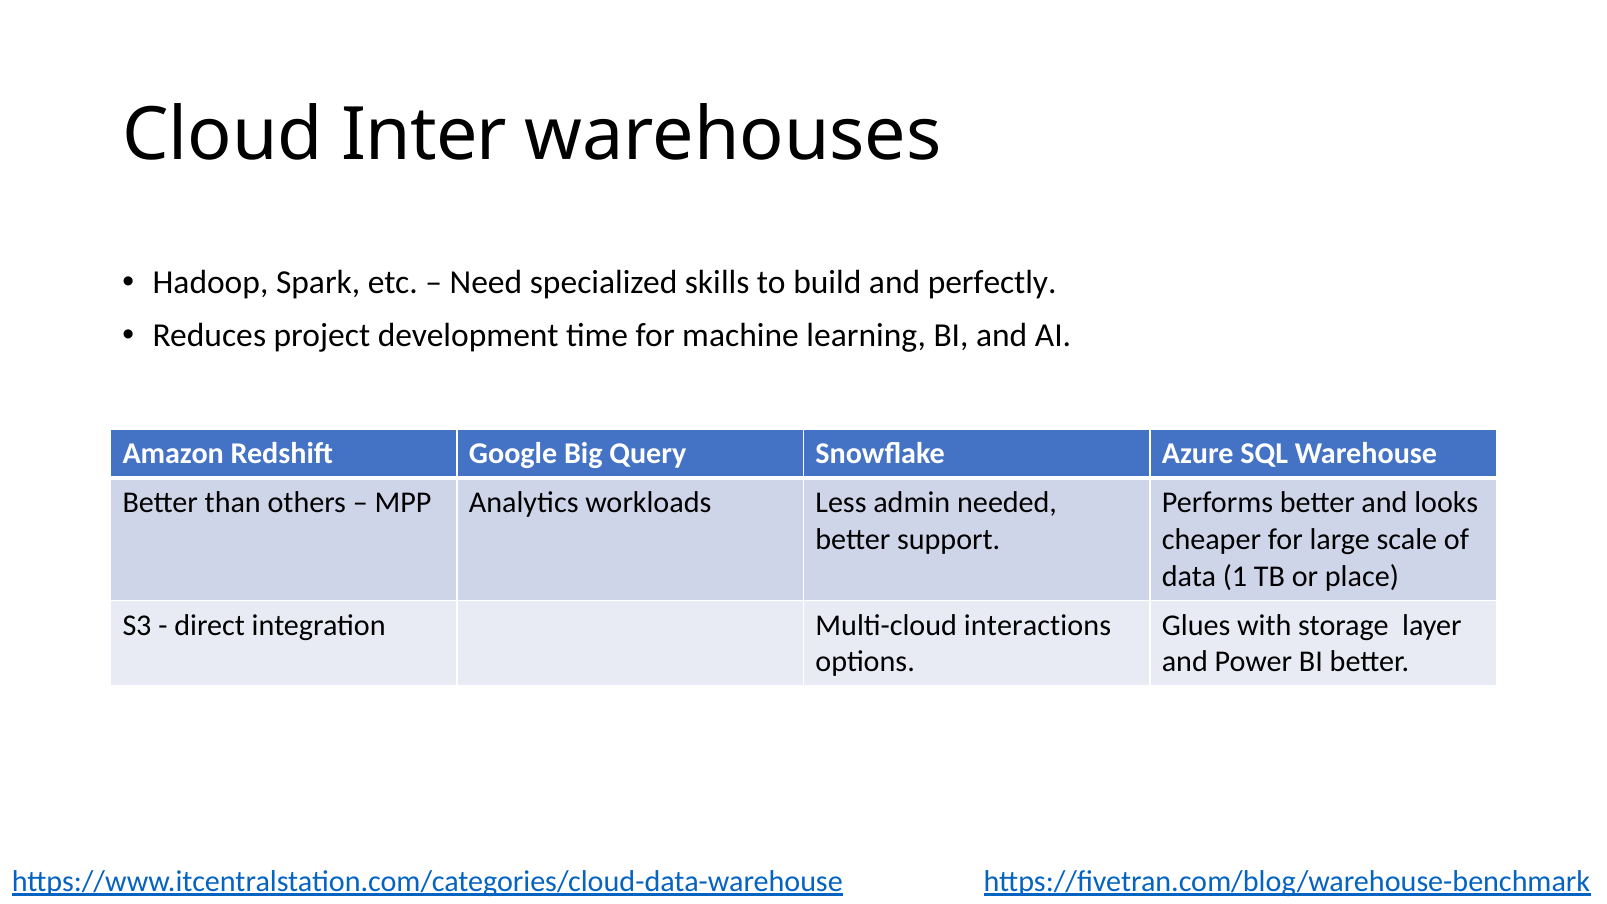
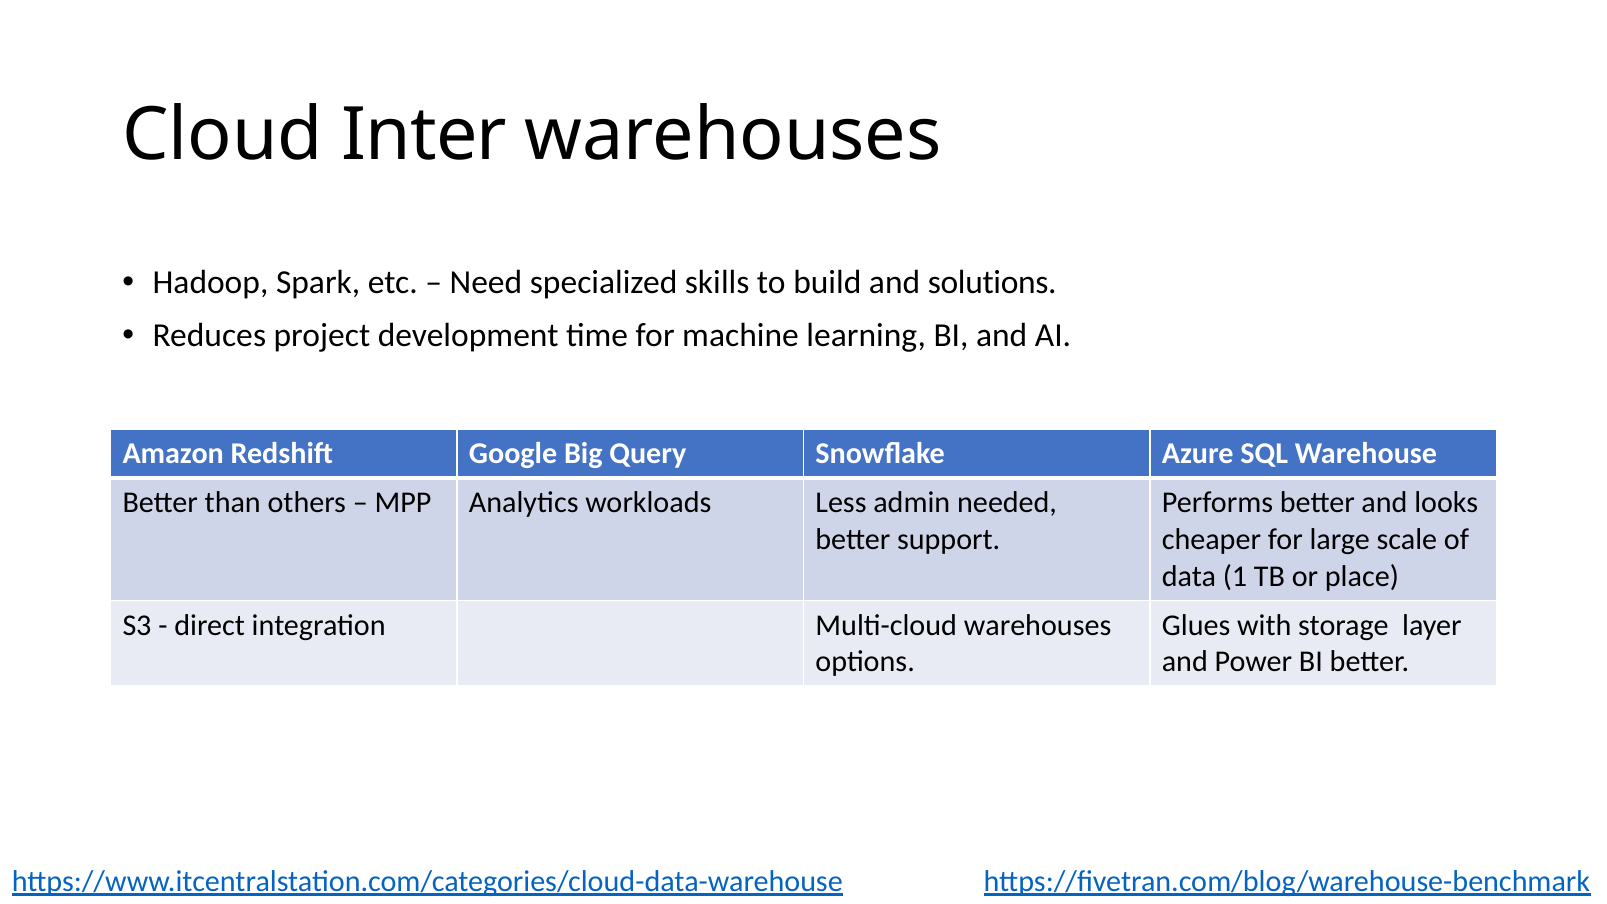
perfectly: perfectly -> solutions (992, 282)
Multi-cloud interactions: interactions -> warehouses (1038, 625)
